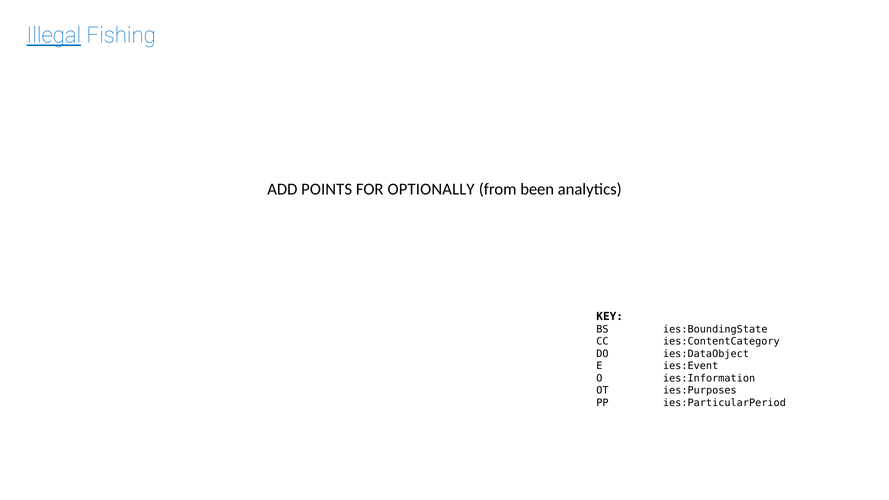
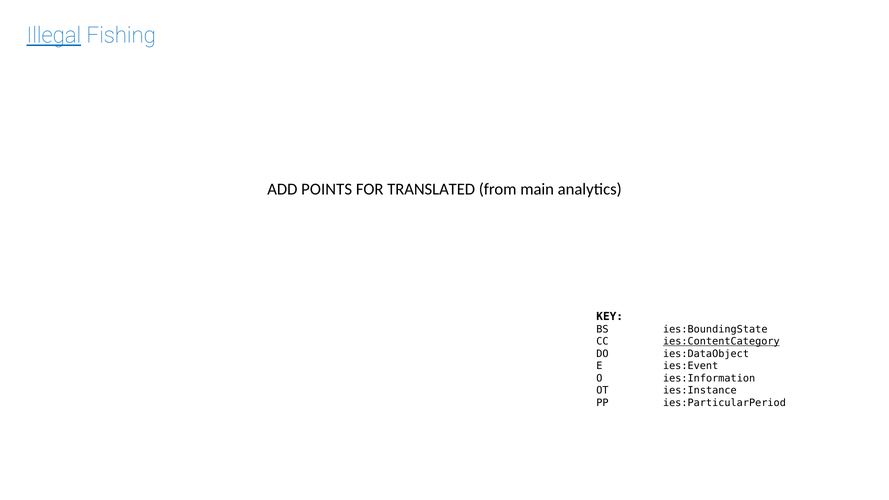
OPTIONALLY: OPTIONALLY -> TRANSLATED (431, 189)
been: been -> main (537, 189)
ies:ContentCategory underline: none -> present (721, 342)
ies:Purposes: ies:Purposes -> ies:Instance (700, 390)
